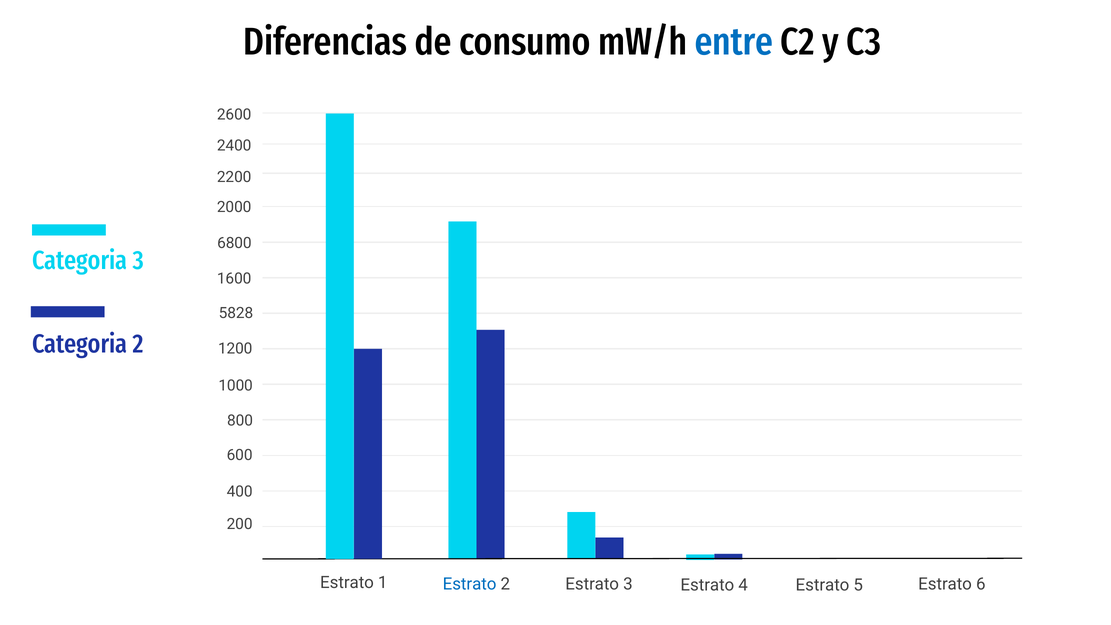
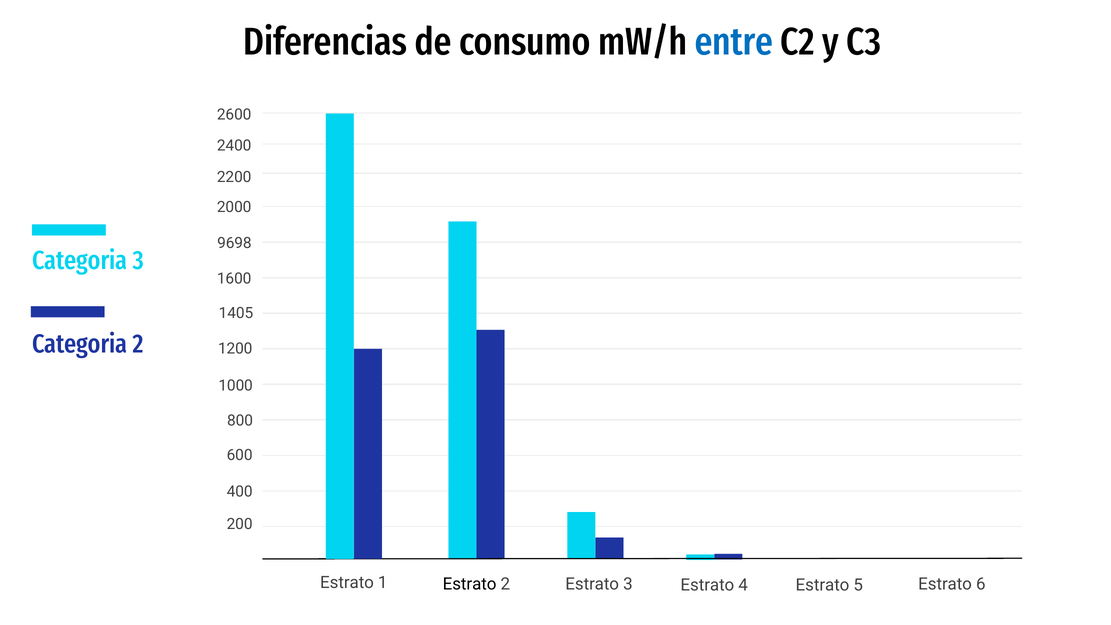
6800: 6800 -> 9698 (234, 243)
5828: 5828 -> 1405 (236, 313)
Estrato colour: blue -> black (470, 584)
